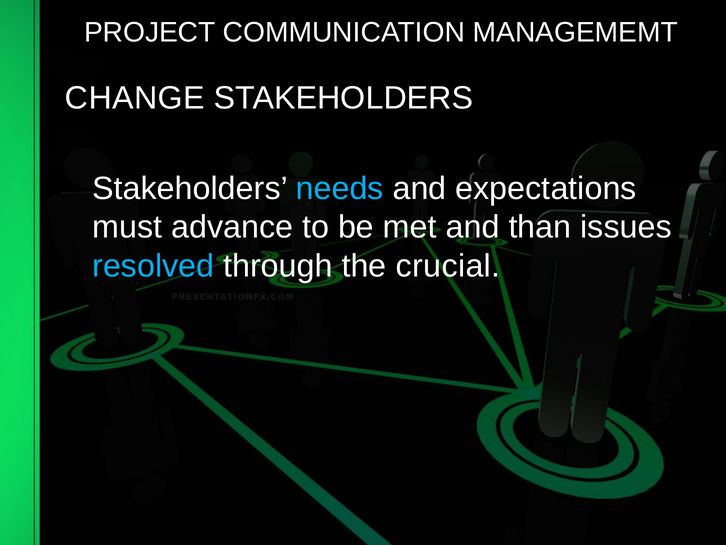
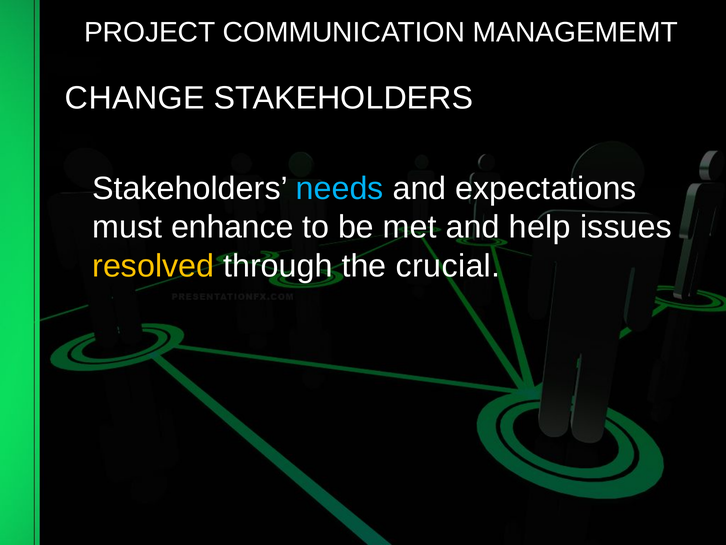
advance: advance -> enhance (232, 227)
than: than -> help (540, 227)
resolved colour: light blue -> yellow (153, 266)
